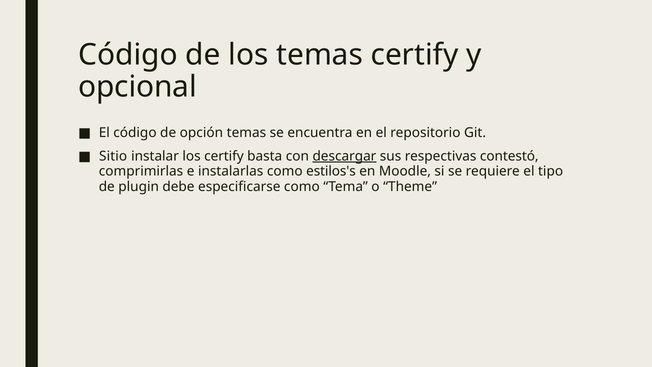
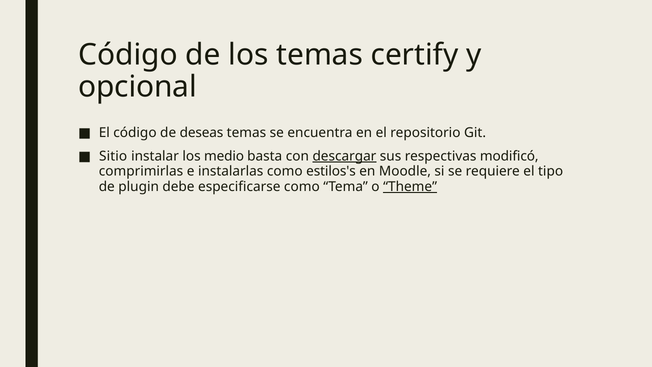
opción: opción -> deseas (201, 132)
los certify: certify -> medio (224, 156)
contestó: contestó -> modificó (509, 156)
Theme underline: none -> present (410, 187)
